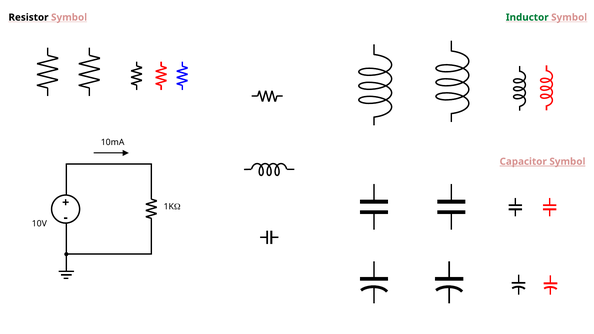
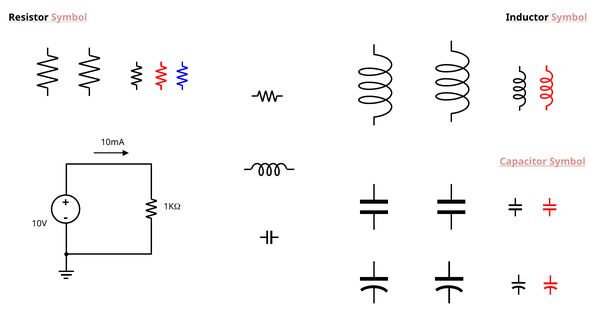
Inductor colour: green -> black (527, 17)
